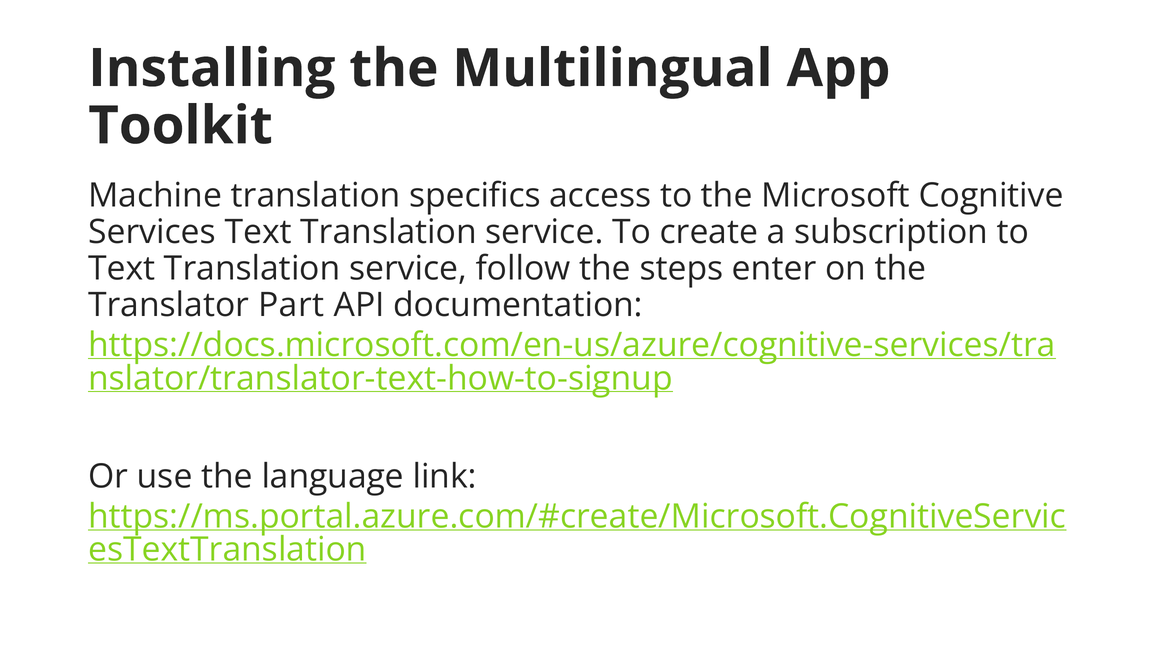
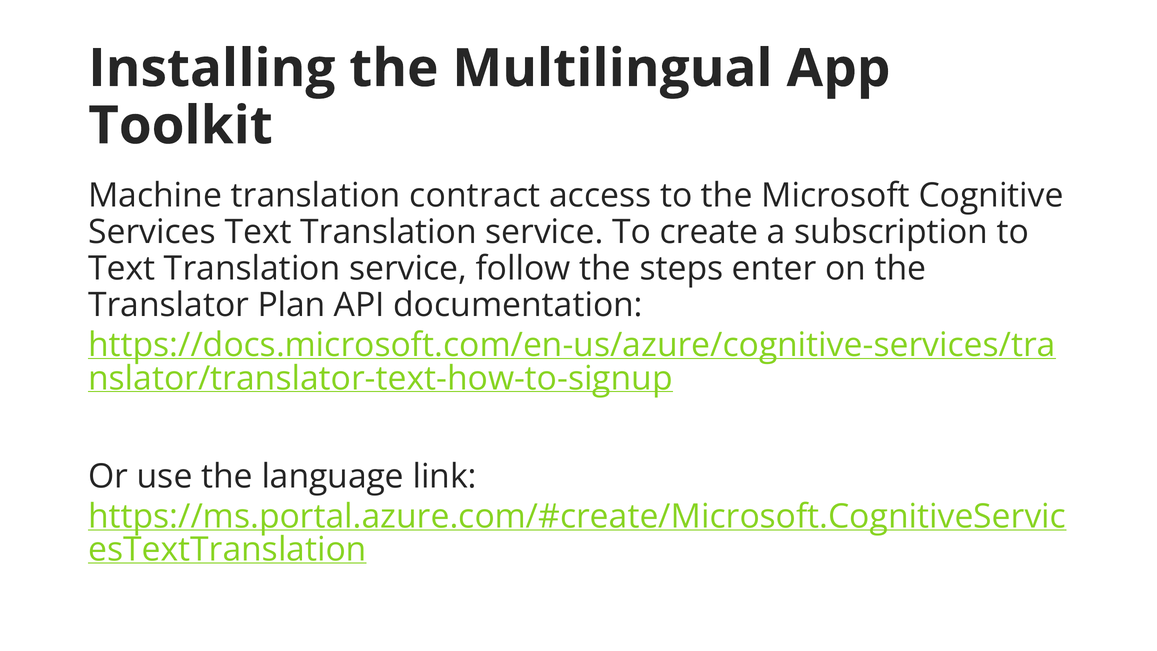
specifics: specifics -> contract (475, 196)
Part: Part -> Plan (292, 305)
